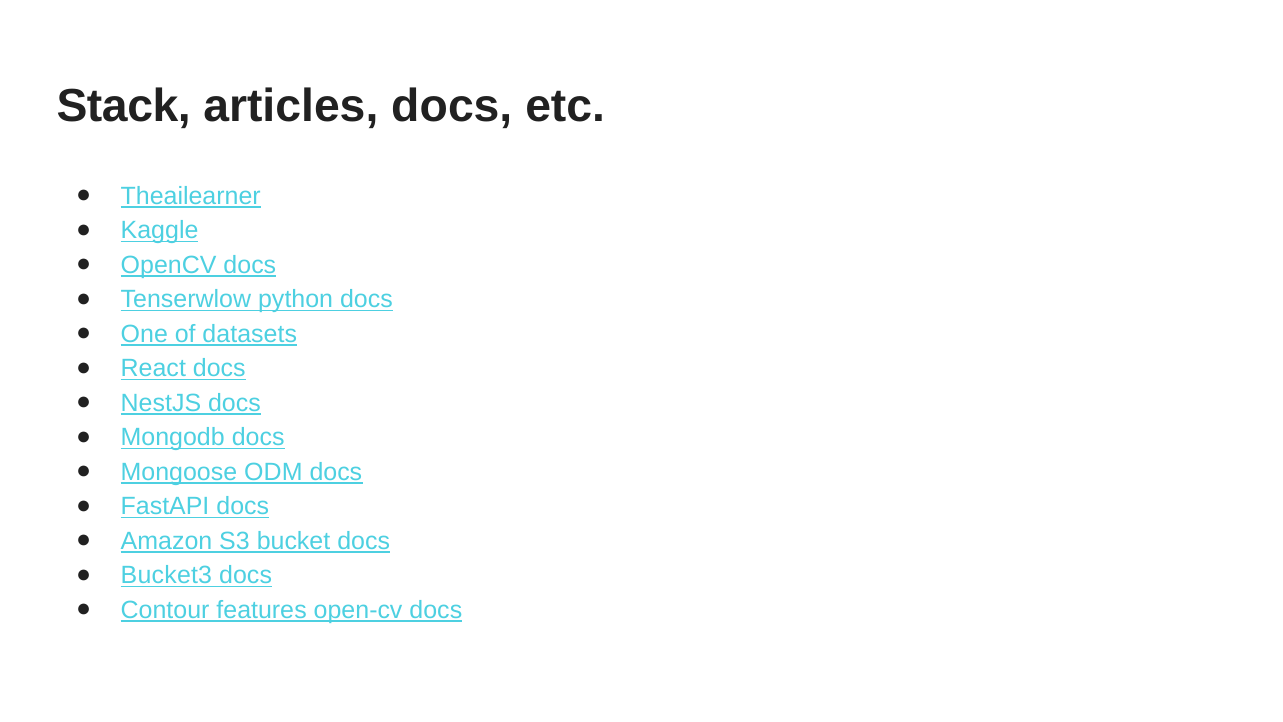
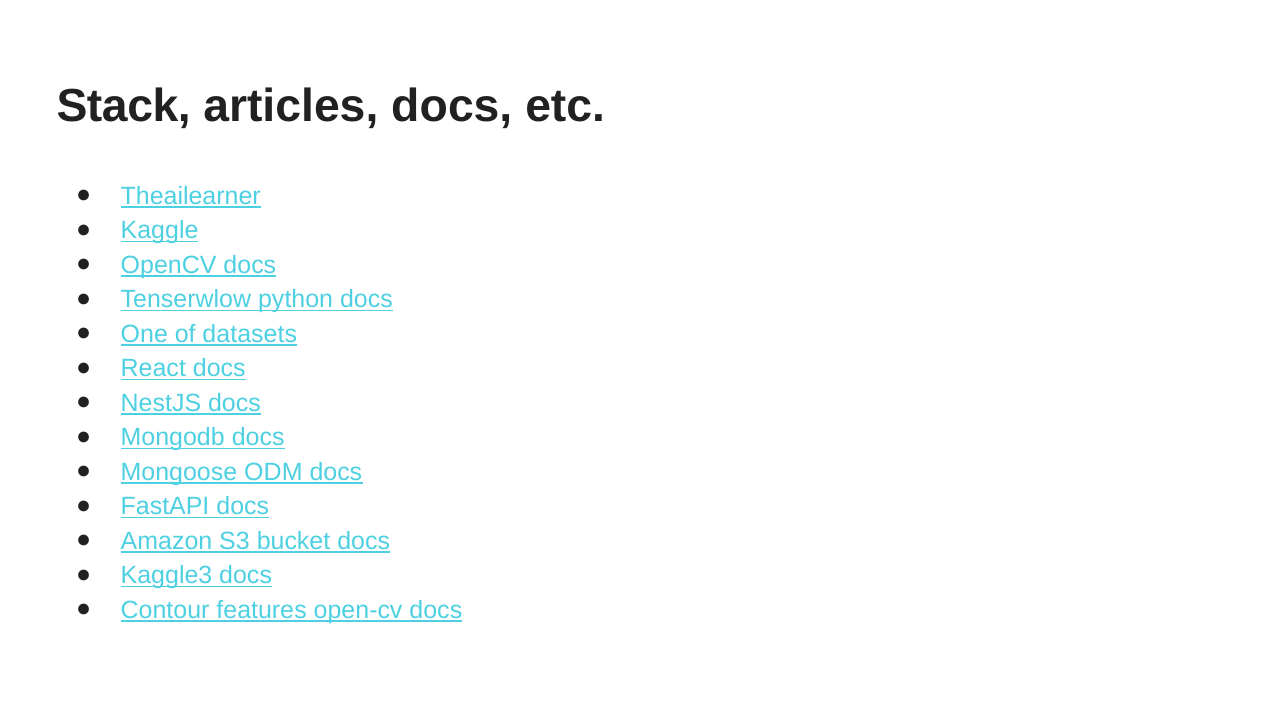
Bucket3: Bucket3 -> Kaggle3 (167, 575)
